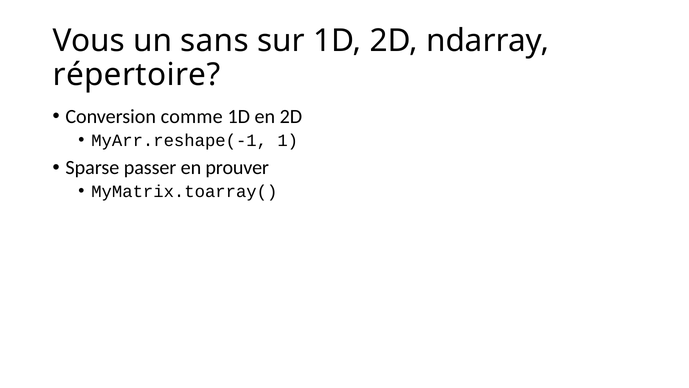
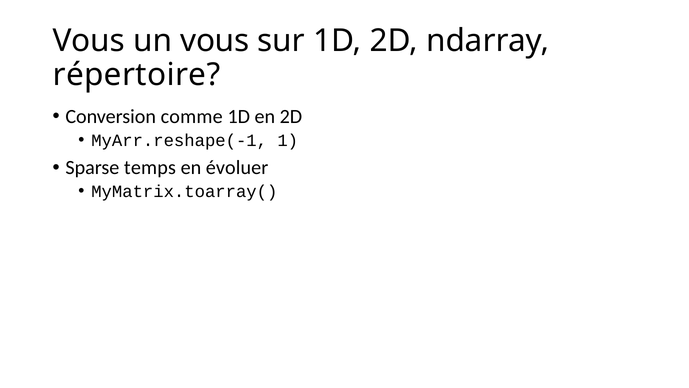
un sans: sans -> vous (215, 41)
passer: passer -> temps (150, 167)
prouver: prouver -> évoluer (237, 167)
